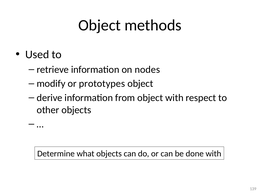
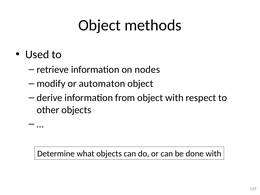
prototypes: prototypes -> automaton (102, 84)
